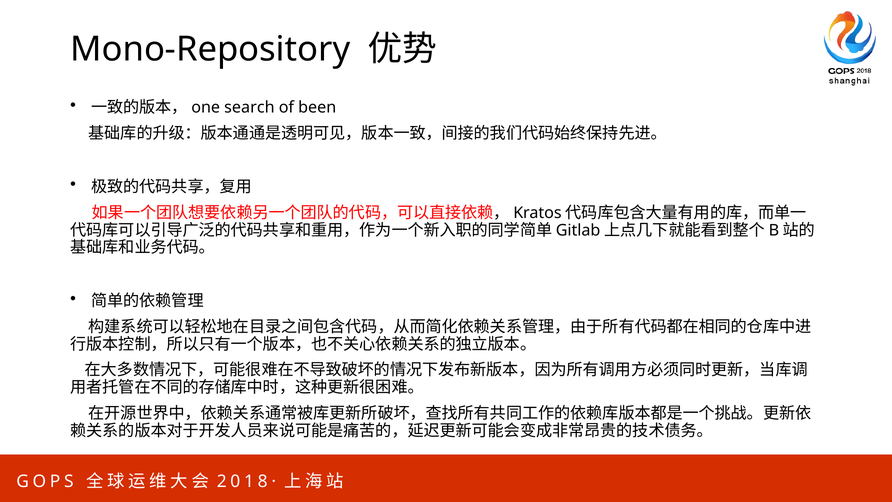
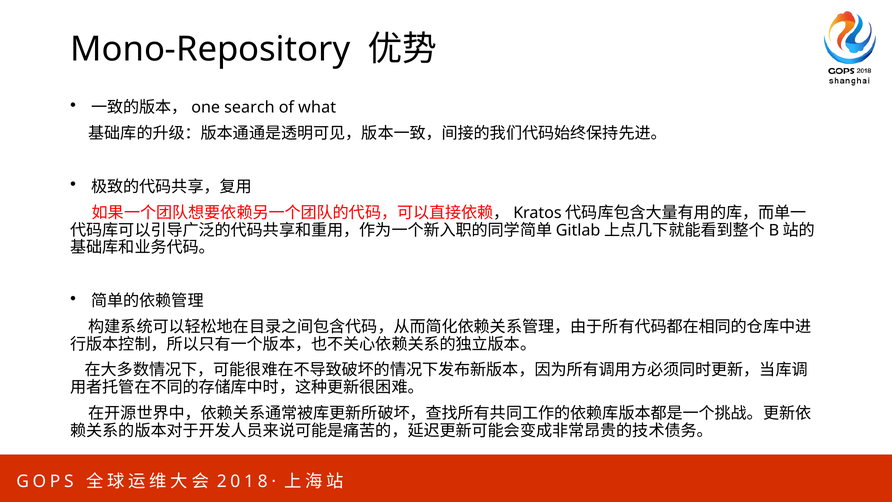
been: been -> what (317, 108)
